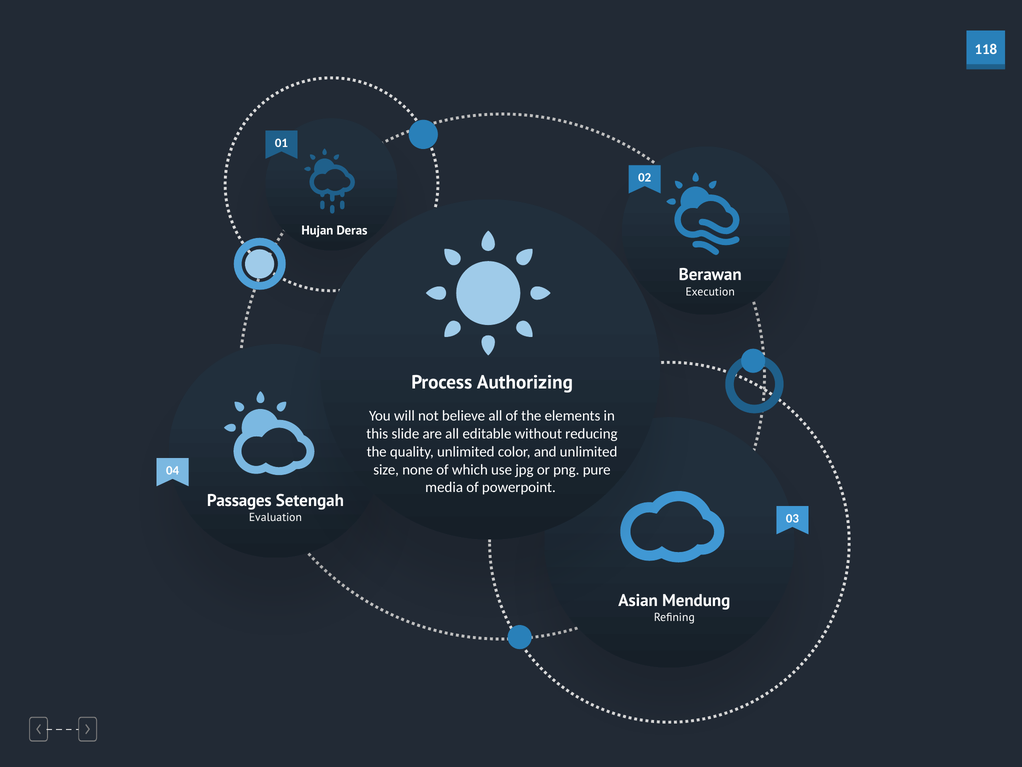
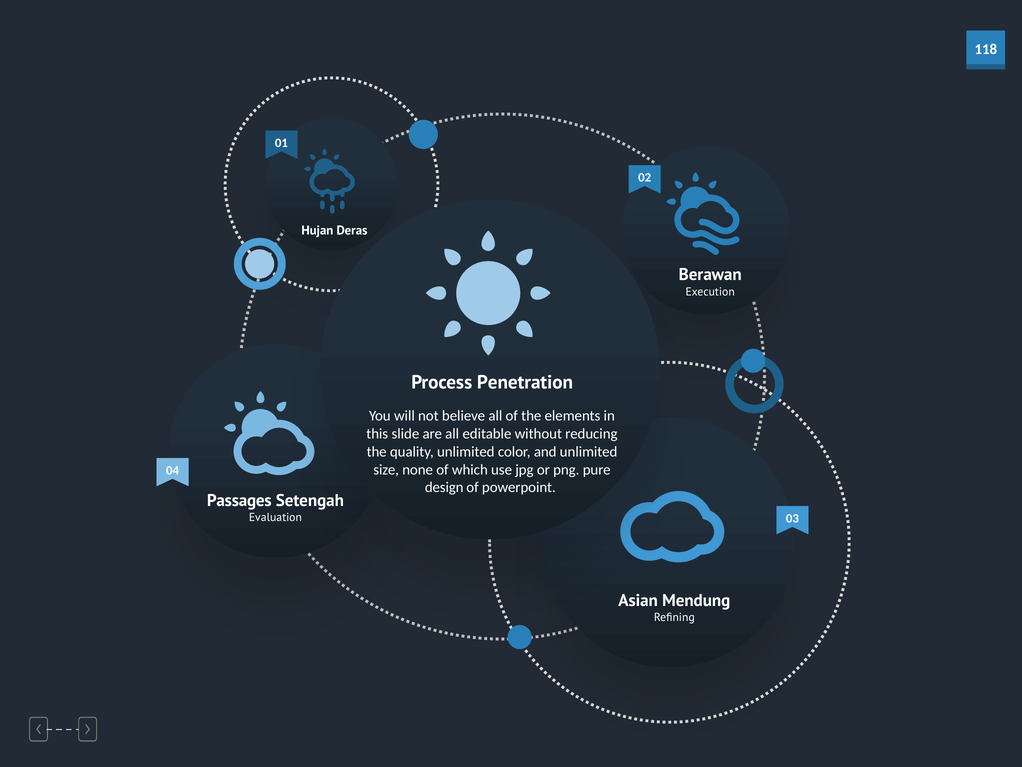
Authorizing: Authorizing -> Penetration (525, 382)
media: media -> design (444, 487)
